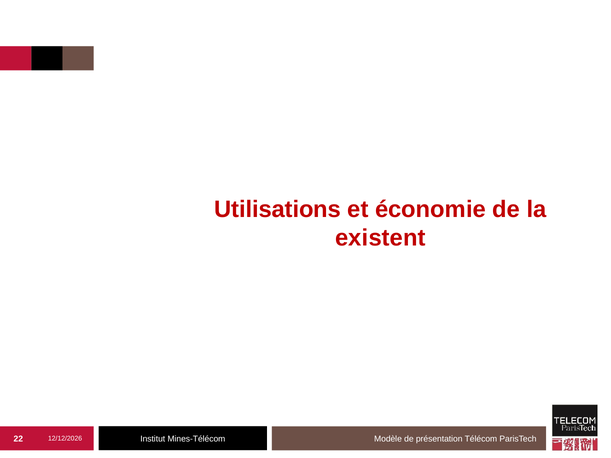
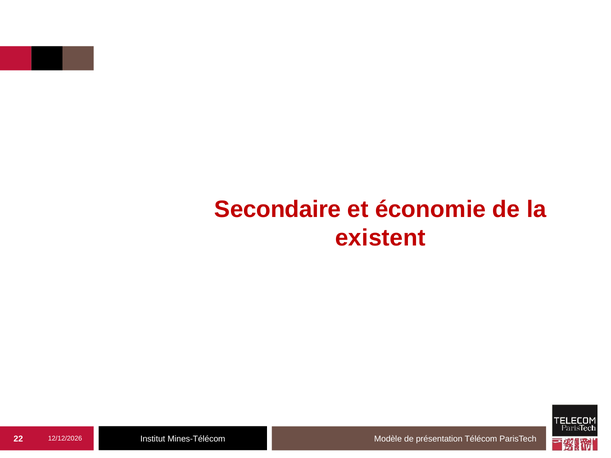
Utilisations: Utilisations -> Secondaire (278, 210)
